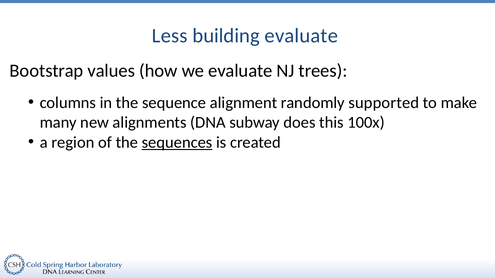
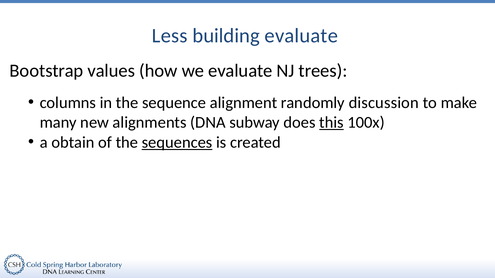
supported: supported -> discussion (384, 103)
this underline: none -> present (332, 123)
region: region -> obtain (73, 143)
